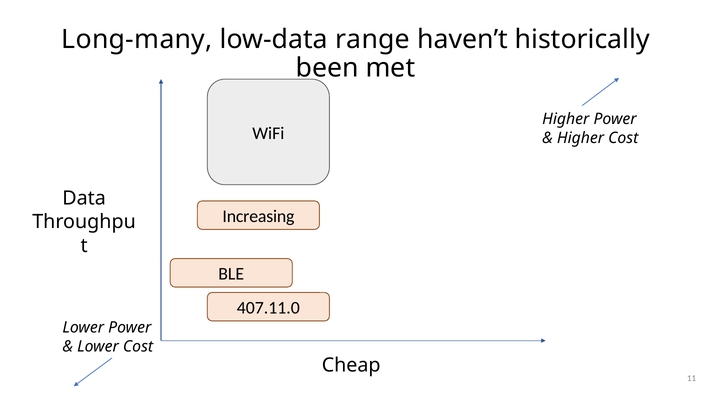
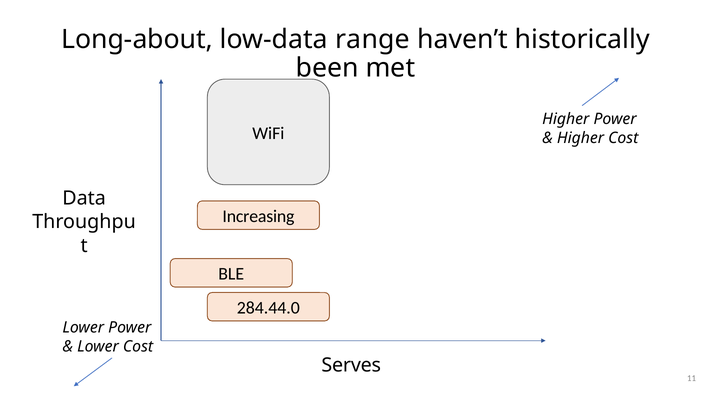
Long-many: Long-many -> Long-about (137, 39)
407.11.0: 407.11.0 -> 284.44.0 (268, 308)
Cheap: Cheap -> Serves (351, 365)
